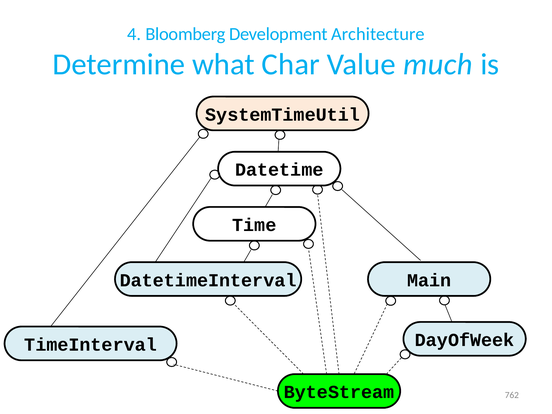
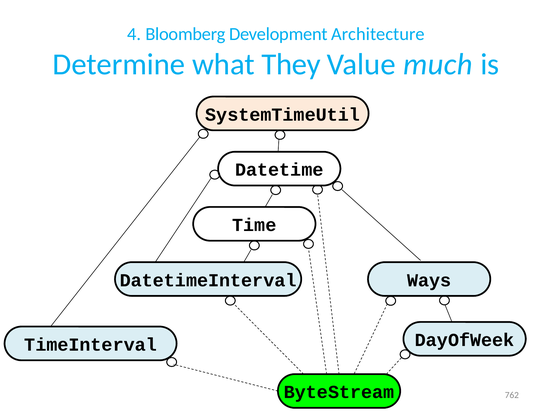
Char: Char -> They (291, 64)
Main: Main -> Ways (429, 280)
